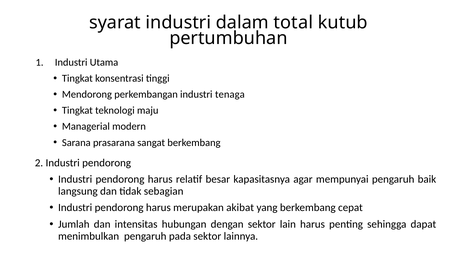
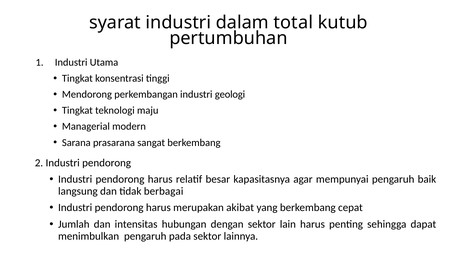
tenaga: tenaga -> geologi (230, 94)
sebagian: sebagian -> berbagai (164, 191)
